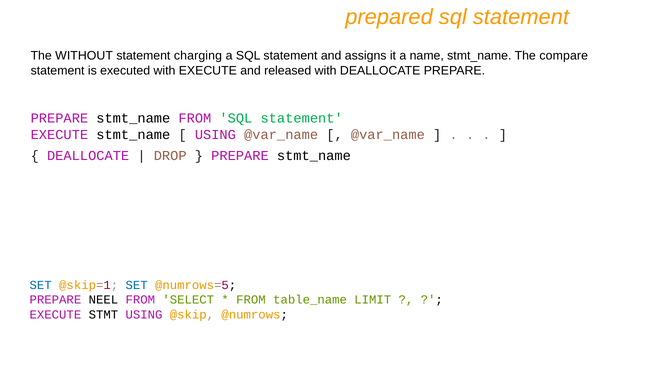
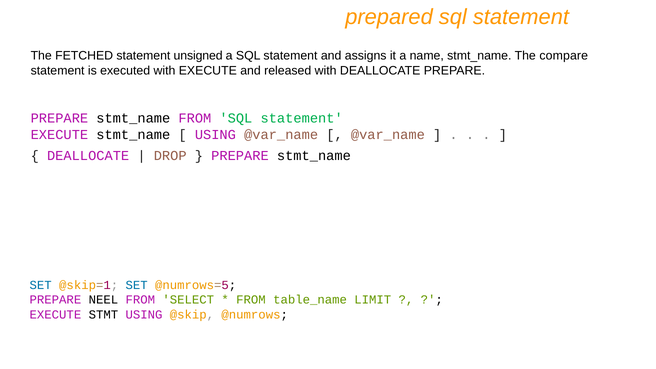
WITHOUT: WITHOUT -> FETCHED (84, 56)
charging: charging -> unsigned (198, 56)
